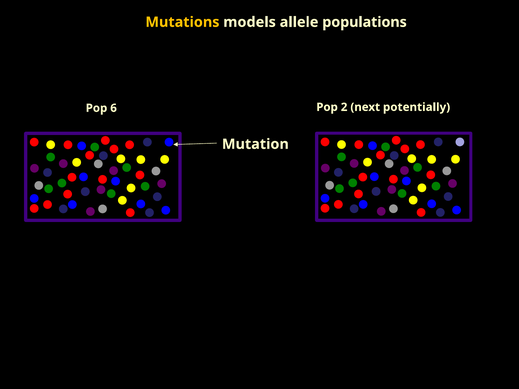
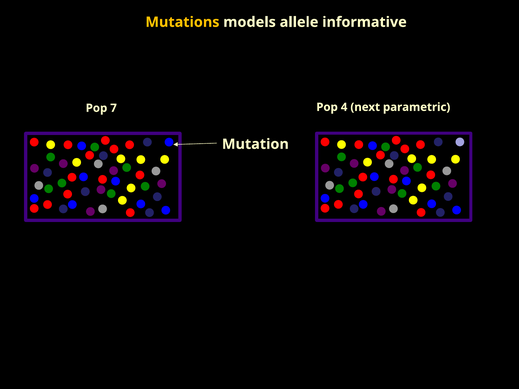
populations: populations -> informative (365, 22)
2: 2 -> 4 (344, 107)
potentially: potentially -> parametric (417, 107)
6: 6 -> 7 (114, 108)
